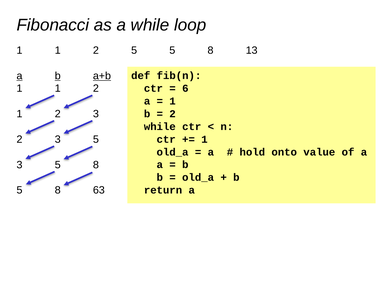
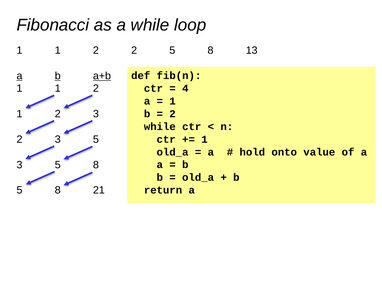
2 5: 5 -> 2 (134, 50)
6: 6 -> 4 (185, 89)
63: 63 -> 21 (99, 191)
